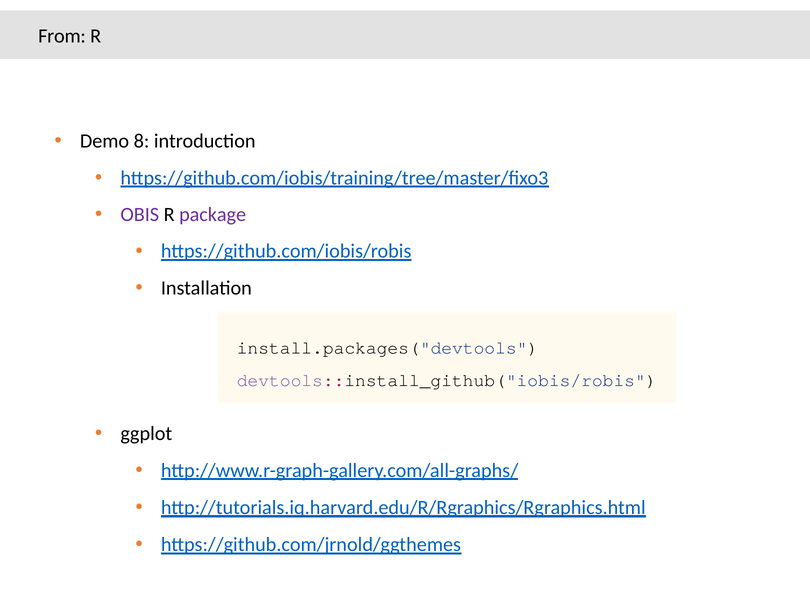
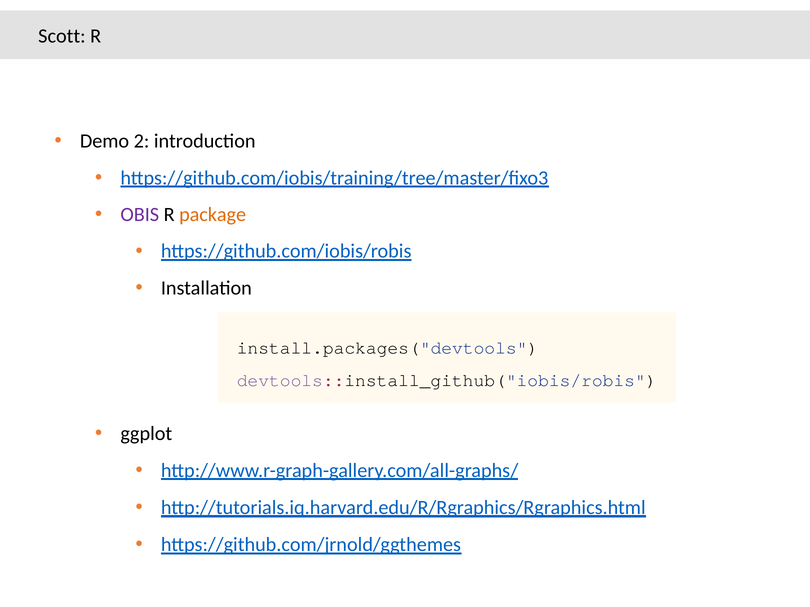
From: From -> Scott (62, 36)
8: 8 -> 2 (142, 141)
package colour: purple -> orange (213, 215)
